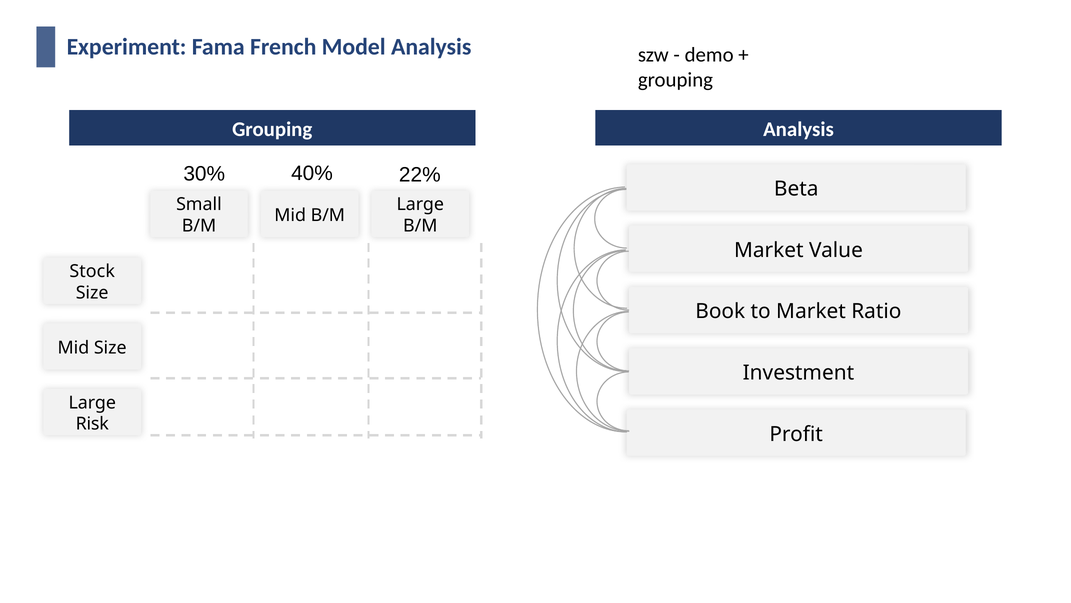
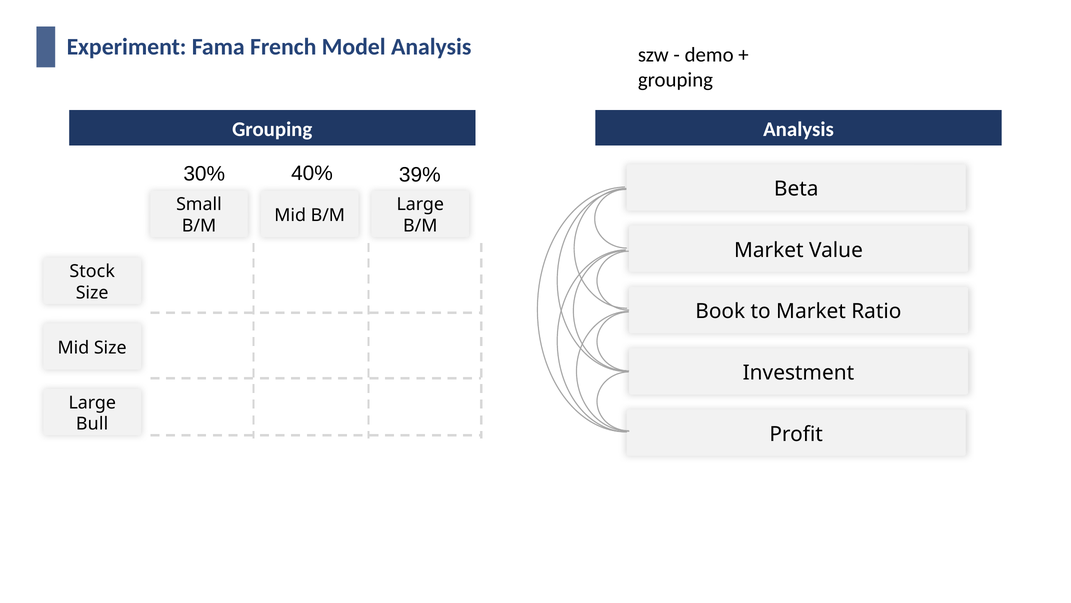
22%: 22% -> 39% (420, 175)
Risk: Risk -> Bull (92, 424)
